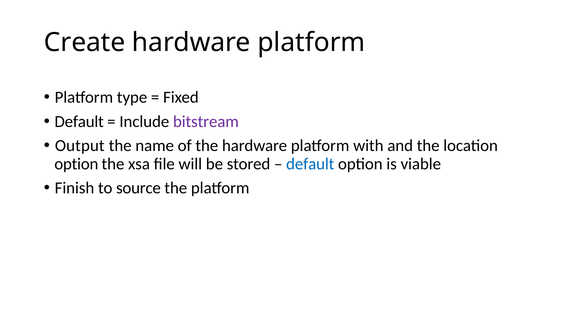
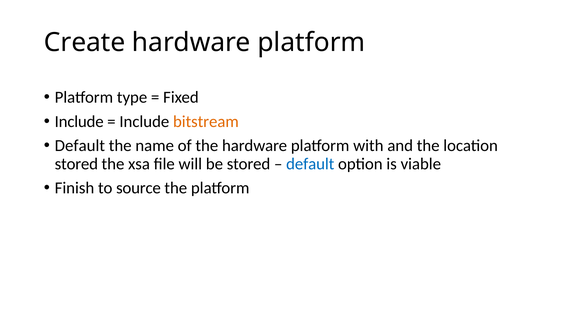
Default: Default -> Include (79, 122)
bitstream colour: purple -> orange (206, 122)
Output: Output -> Default (80, 146)
option: option -> stored (76, 164)
